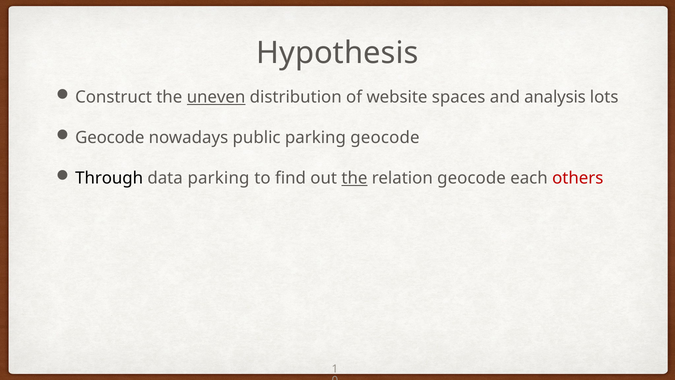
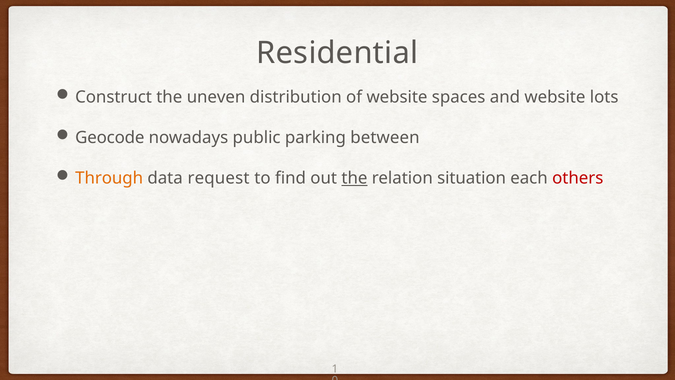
Hypothesis: Hypothesis -> Residential (337, 53)
uneven underline: present -> none (216, 97)
and analysis: analysis -> website (555, 97)
parking geocode: geocode -> between (385, 138)
Through colour: black -> orange (109, 178)
data parking: parking -> request (218, 178)
relation geocode: geocode -> situation (472, 178)
